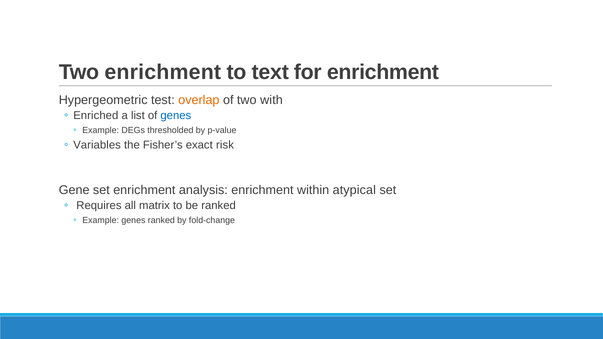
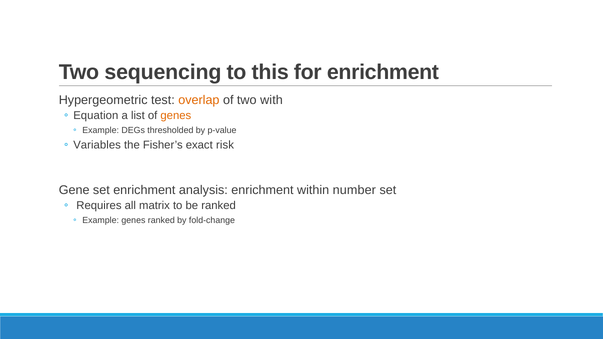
Two enrichment: enrichment -> sequencing (163, 72)
text: text -> this (270, 72)
Enriched: Enriched -> Equation (96, 116)
genes colour: blue -> orange (176, 116)
atypical: atypical -> number (354, 190)
